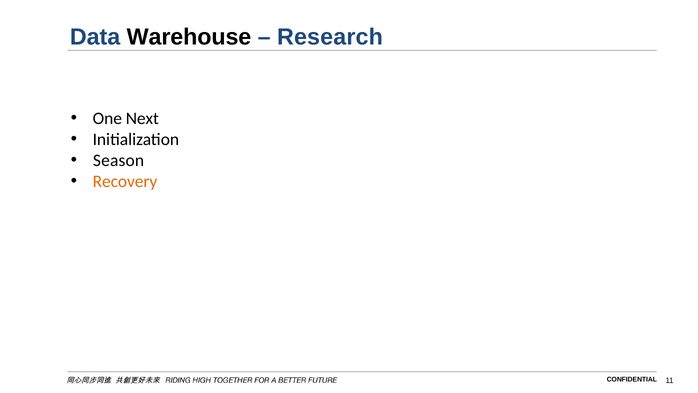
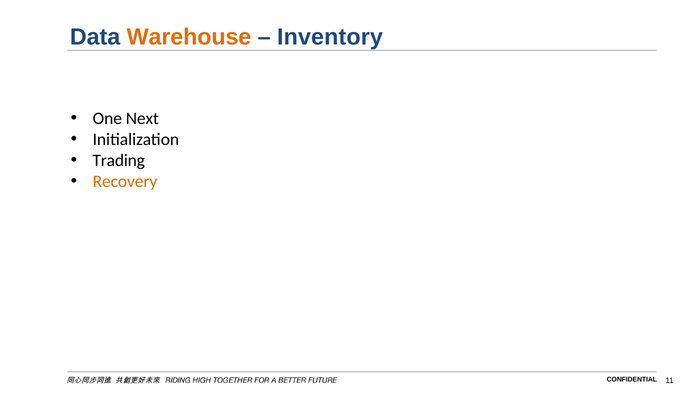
Warehouse colour: black -> orange (189, 37)
Research: Research -> Inventory (330, 37)
Season: Season -> Trading (119, 160)
